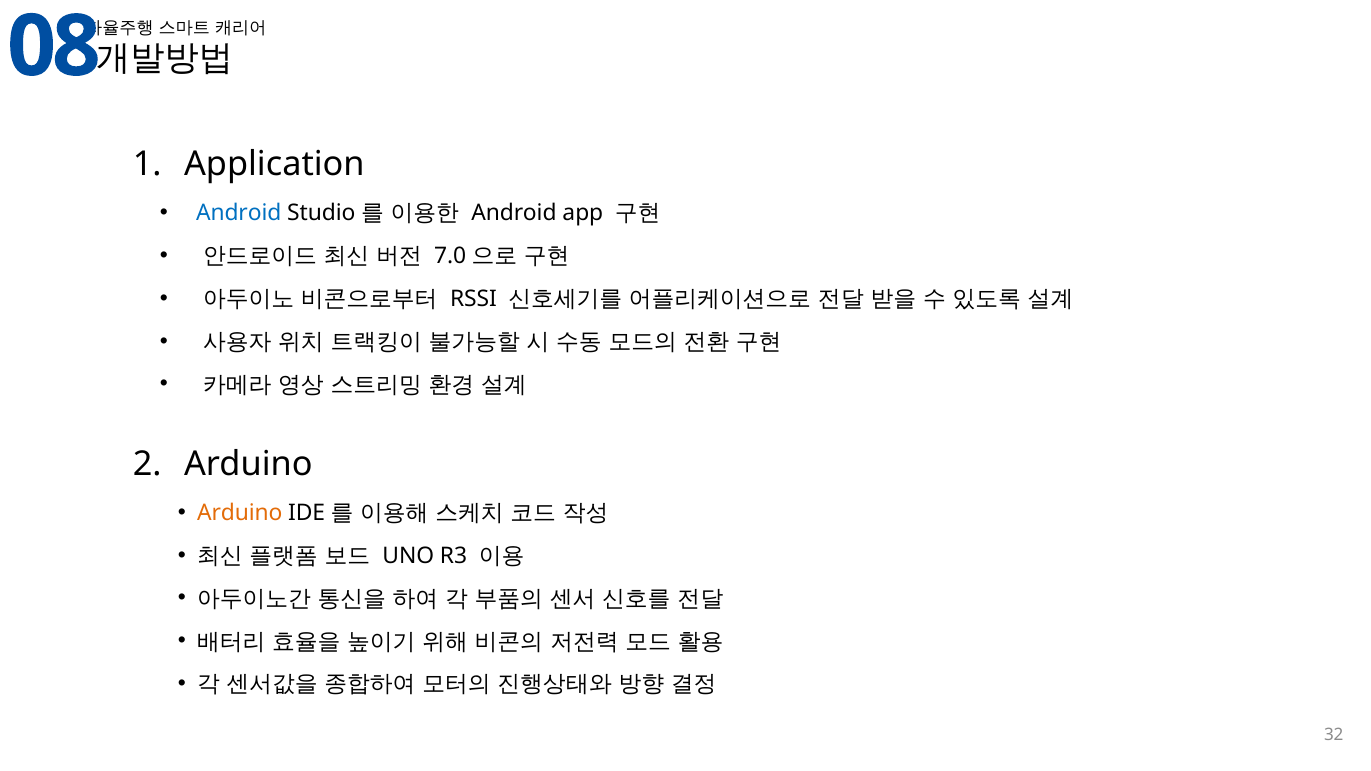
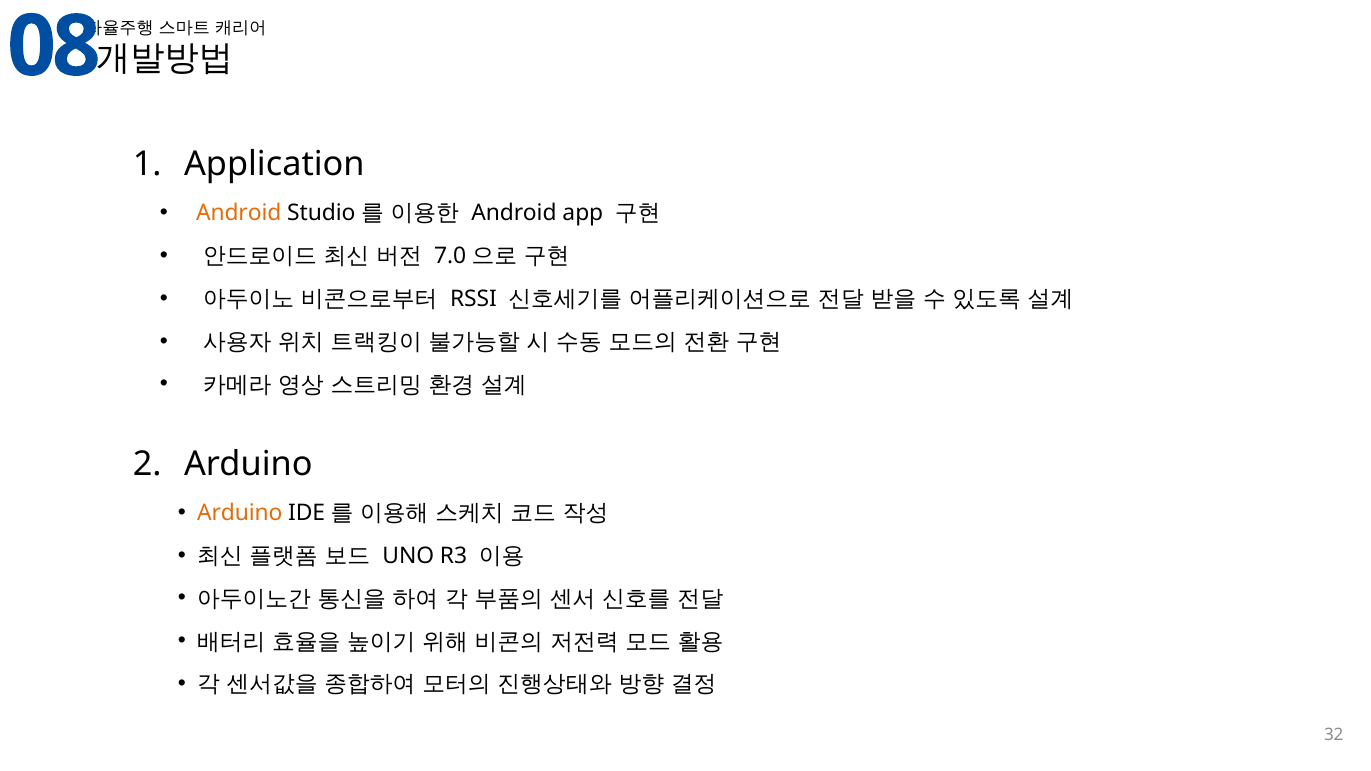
Android colour: blue -> orange (239, 213)
